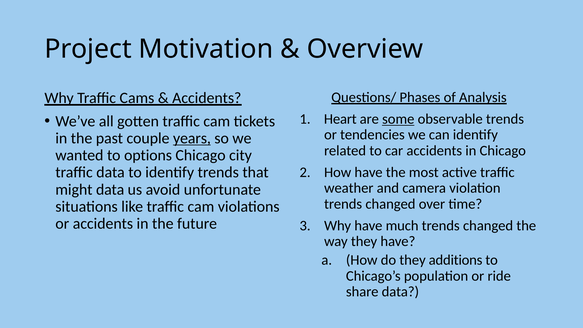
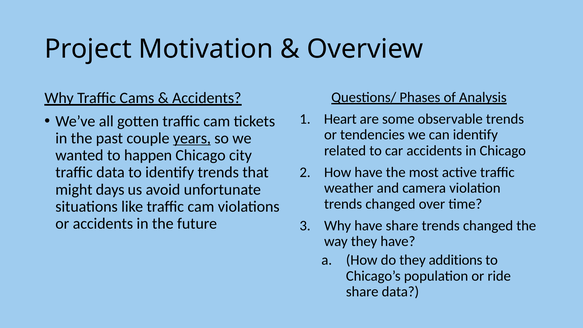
some underline: present -> none (398, 119)
options: options -> happen (148, 155)
might data: data -> days (110, 189)
have much: much -> share (402, 226)
